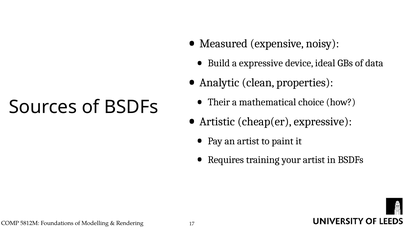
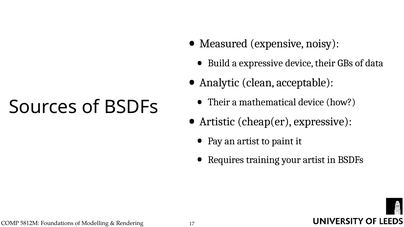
device ideal: ideal -> their (325, 63)
properties: properties -> acceptable (305, 83)
mathematical choice: choice -> device (311, 102)
